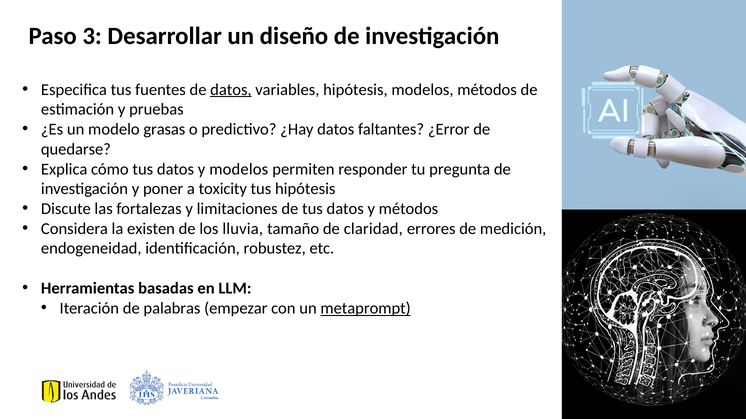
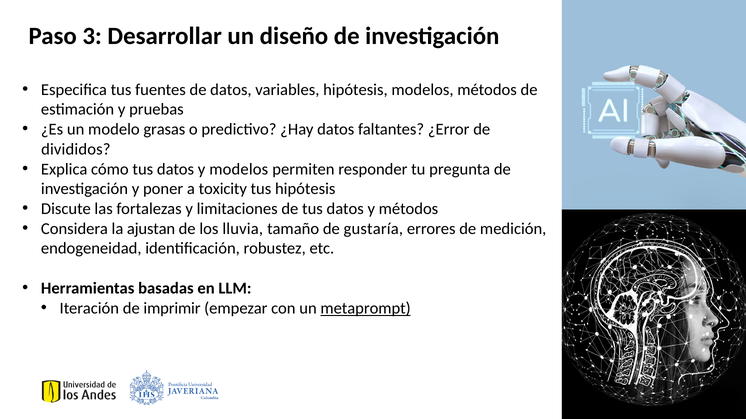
datos underline: present -> none (231, 90)
quedarse: quedarse -> divididos (76, 149)
existen: existen -> ajustan (151, 229)
claridad: claridad -> gustaría (373, 229)
palabras: palabras -> imprimir (172, 309)
